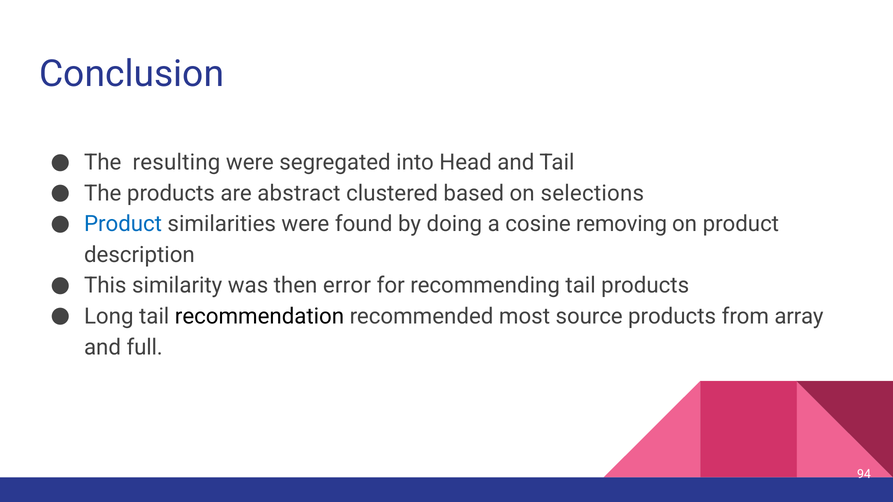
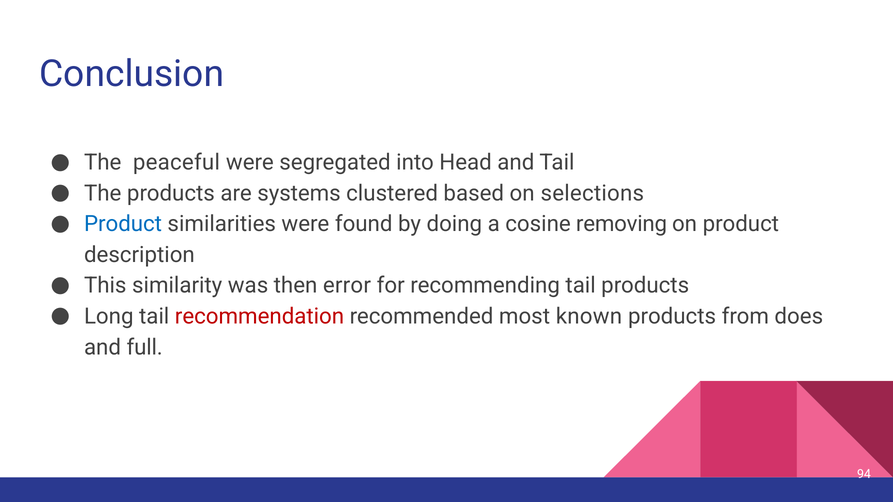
resulting: resulting -> peaceful (176, 163)
abstract: abstract -> systems (299, 193)
recommendation colour: black -> red (260, 317)
source: source -> known (589, 317)
array: array -> does (799, 317)
